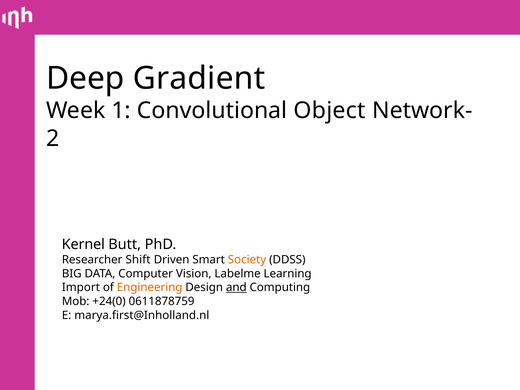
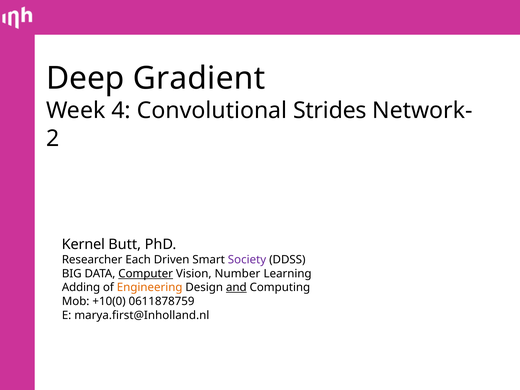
1: 1 -> 4 (121, 111)
Object: Object -> Strides (330, 111)
Shift: Shift -> Each (138, 260)
Society colour: orange -> purple (247, 260)
Computer underline: none -> present (146, 274)
Labelme: Labelme -> Number (237, 274)
Import: Import -> Adding (81, 288)
+24(0: +24(0 -> +10(0 (109, 301)
